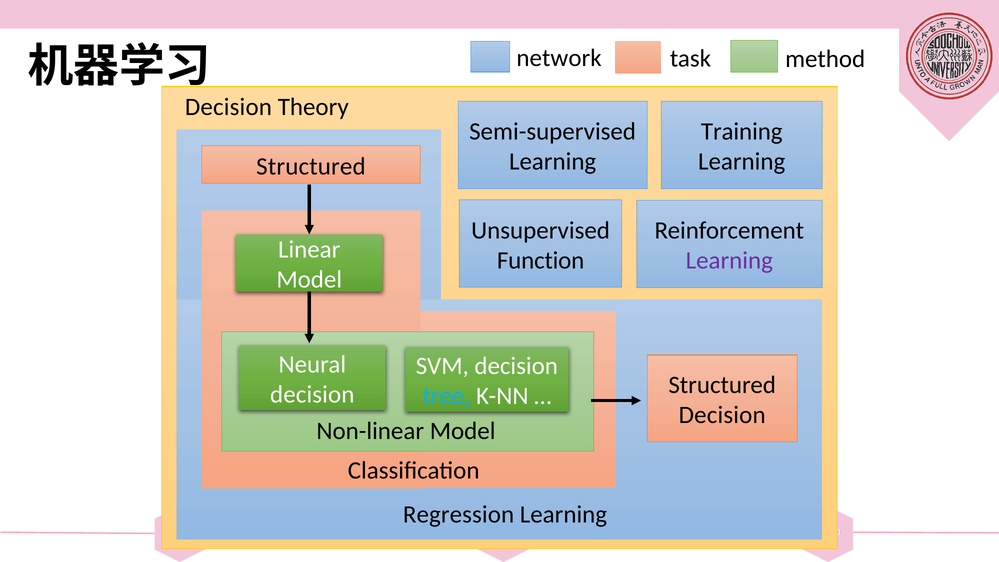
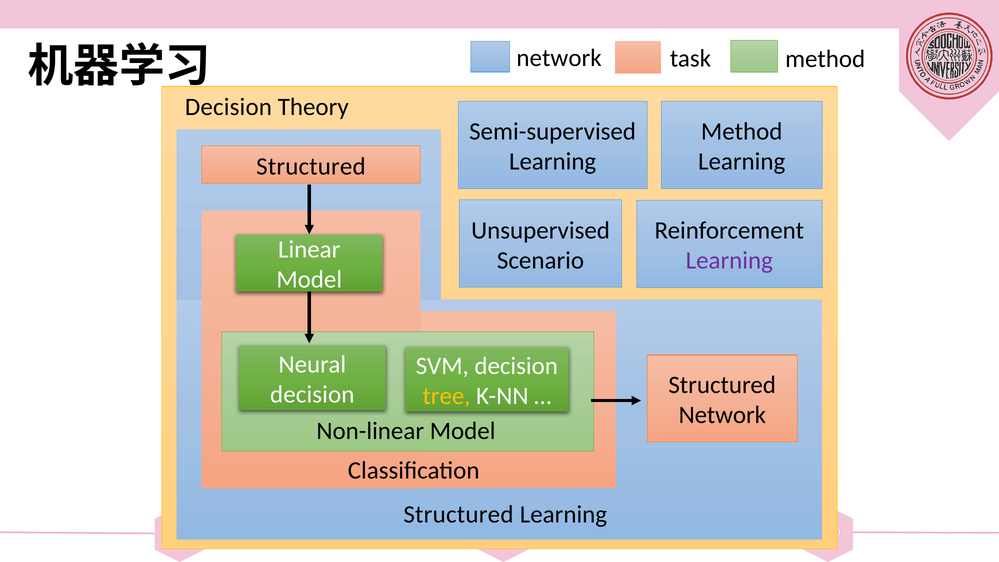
Training: Training -> Method (742, 132)
Function: Function -> Scenario (541, 260)
tree colour: light blue -> yellow (447, 396)
Decision: Decision -> Network (722, 415)
Regression: Regression -> Structured (458, 515)
